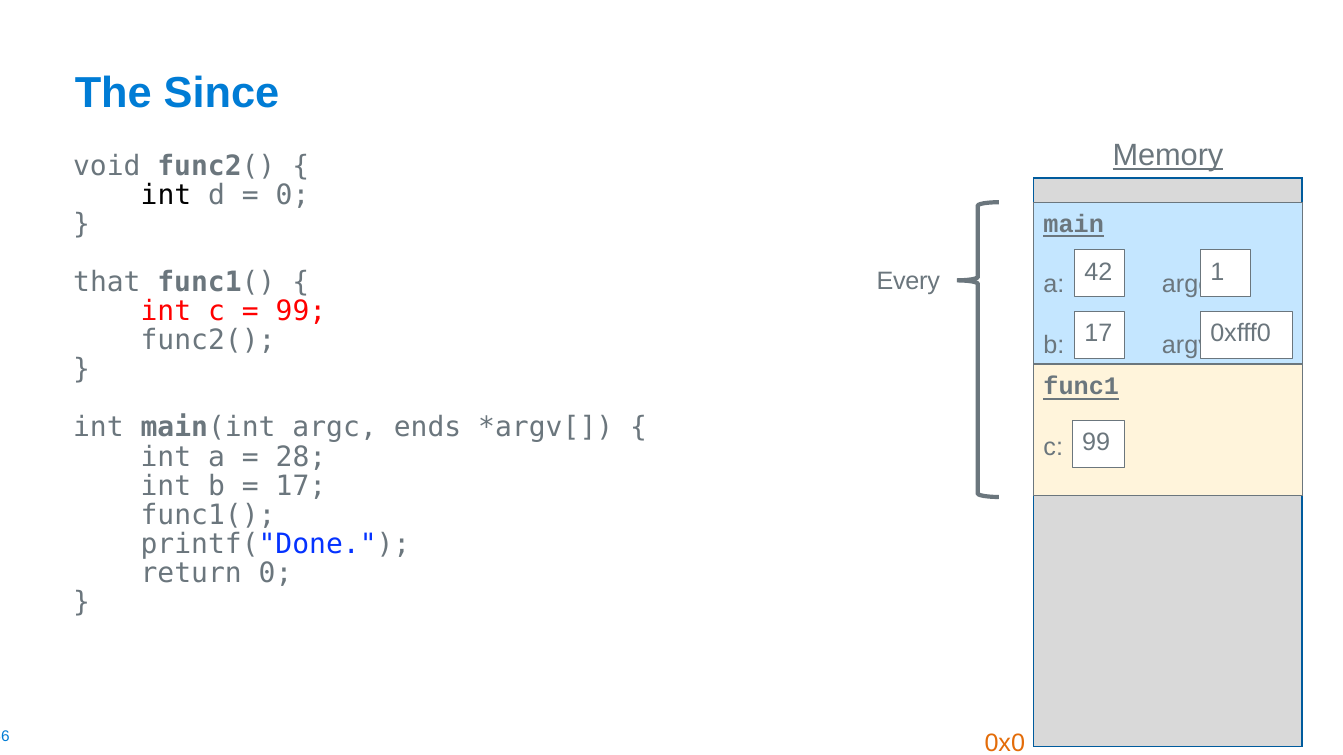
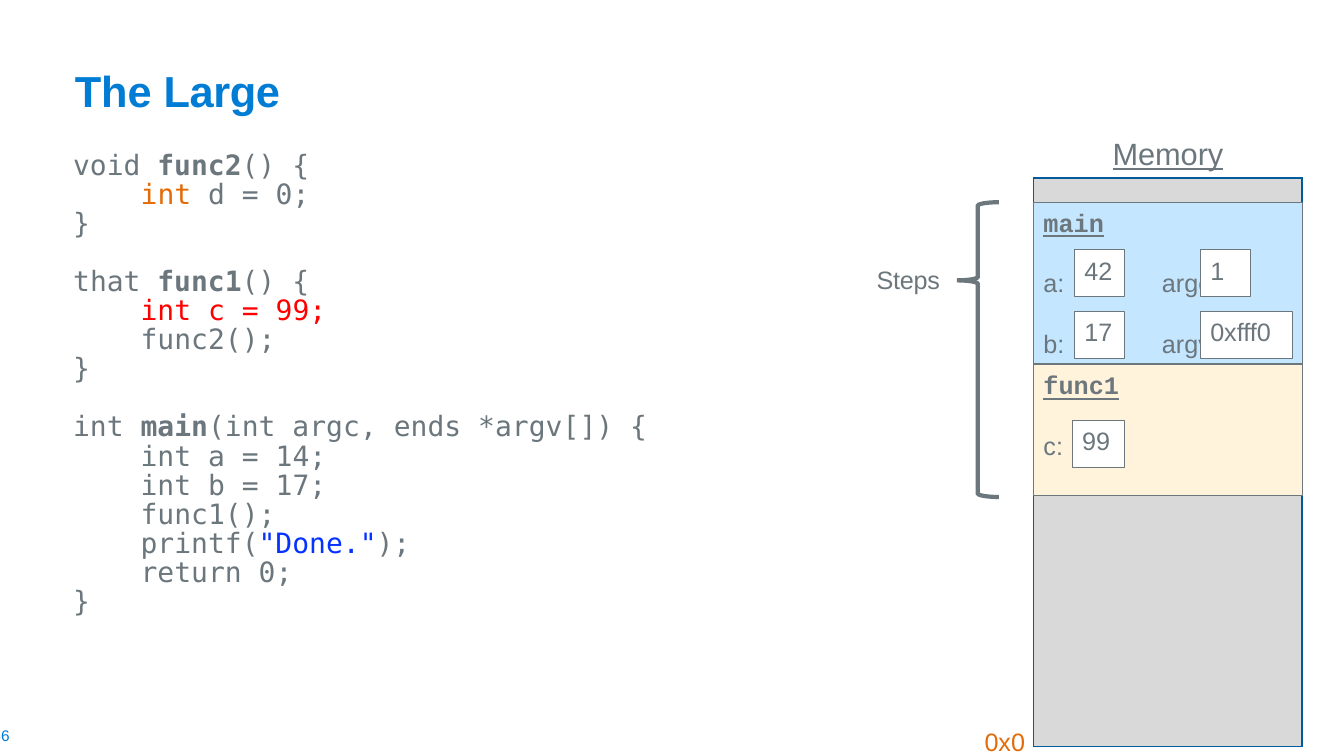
Since: Since -> Large (222, 94)
int colour: black -> orange (166, 195)
Every: Every -> Steps (908, 282)
28: 28 -> 14 (301, 457)
